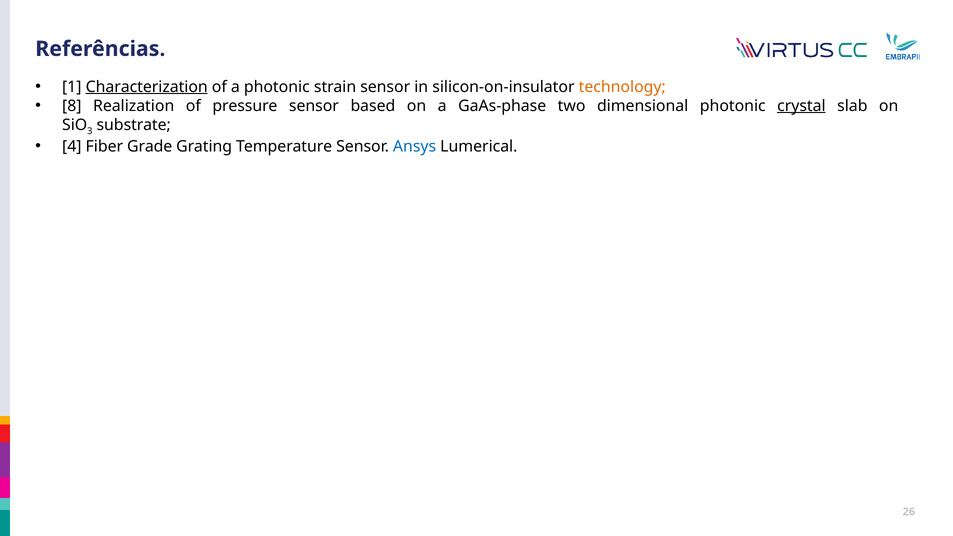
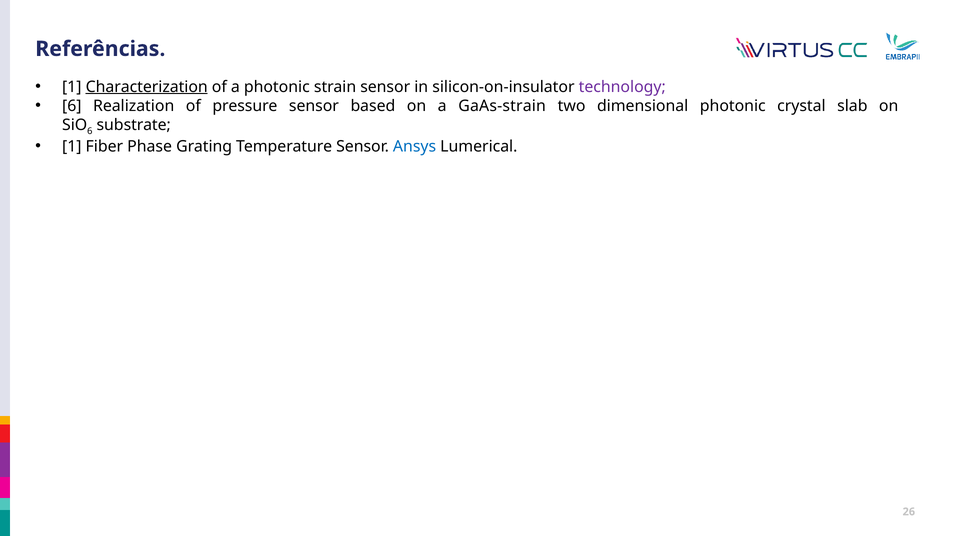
technology colour: orange -> purple (622, 87)
8: 8 -> 6 (72, 106)
GaAs-phase: GaAs-phase -> GaAs-strain (502, 106)
crystal underline: present -> none (801, 106)
3: 3 -> 6 (90, 131)
4: 4 -> 1 (72, 147)
Grade: Grade -> Phase (150, 147)
